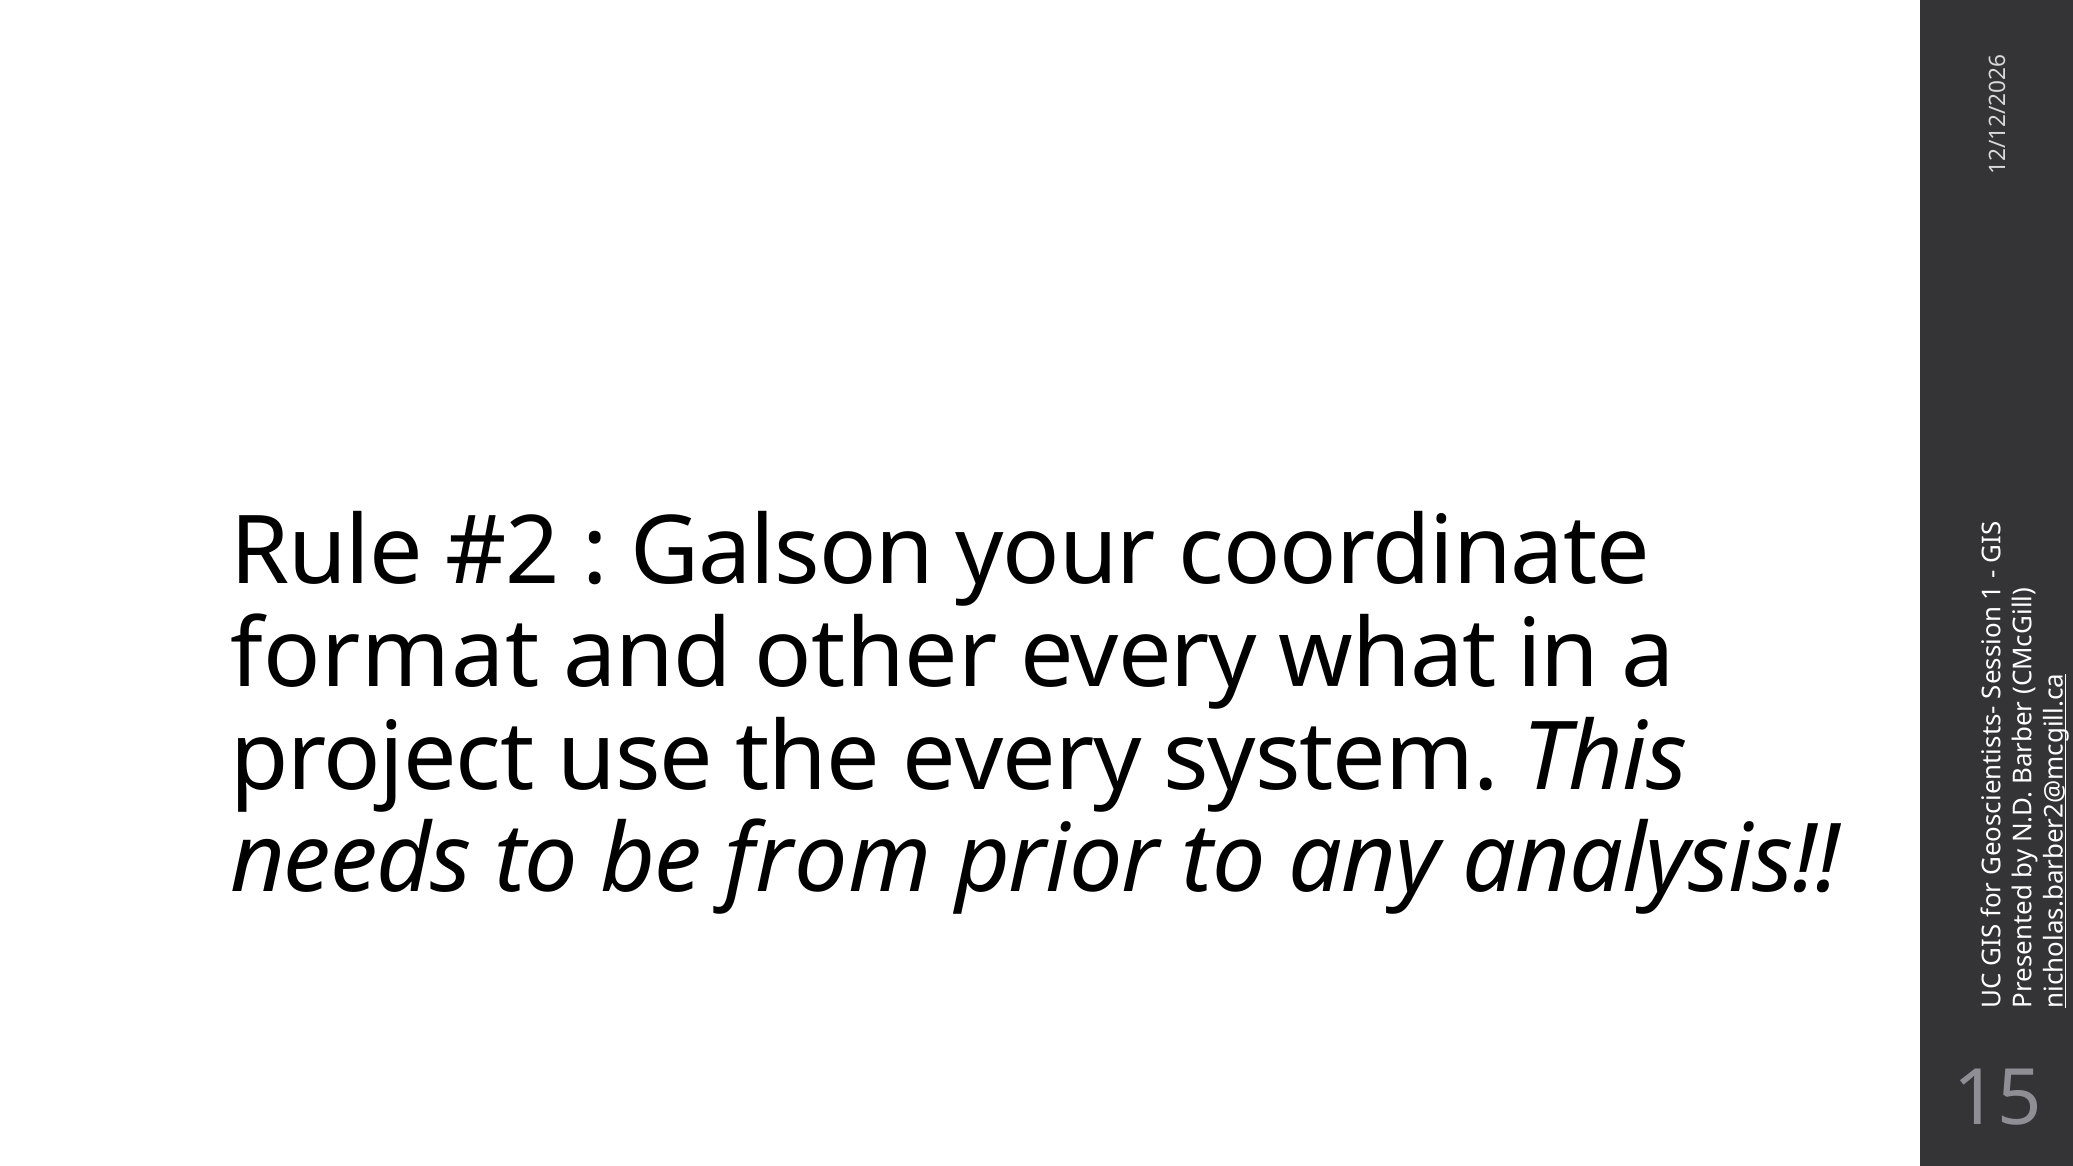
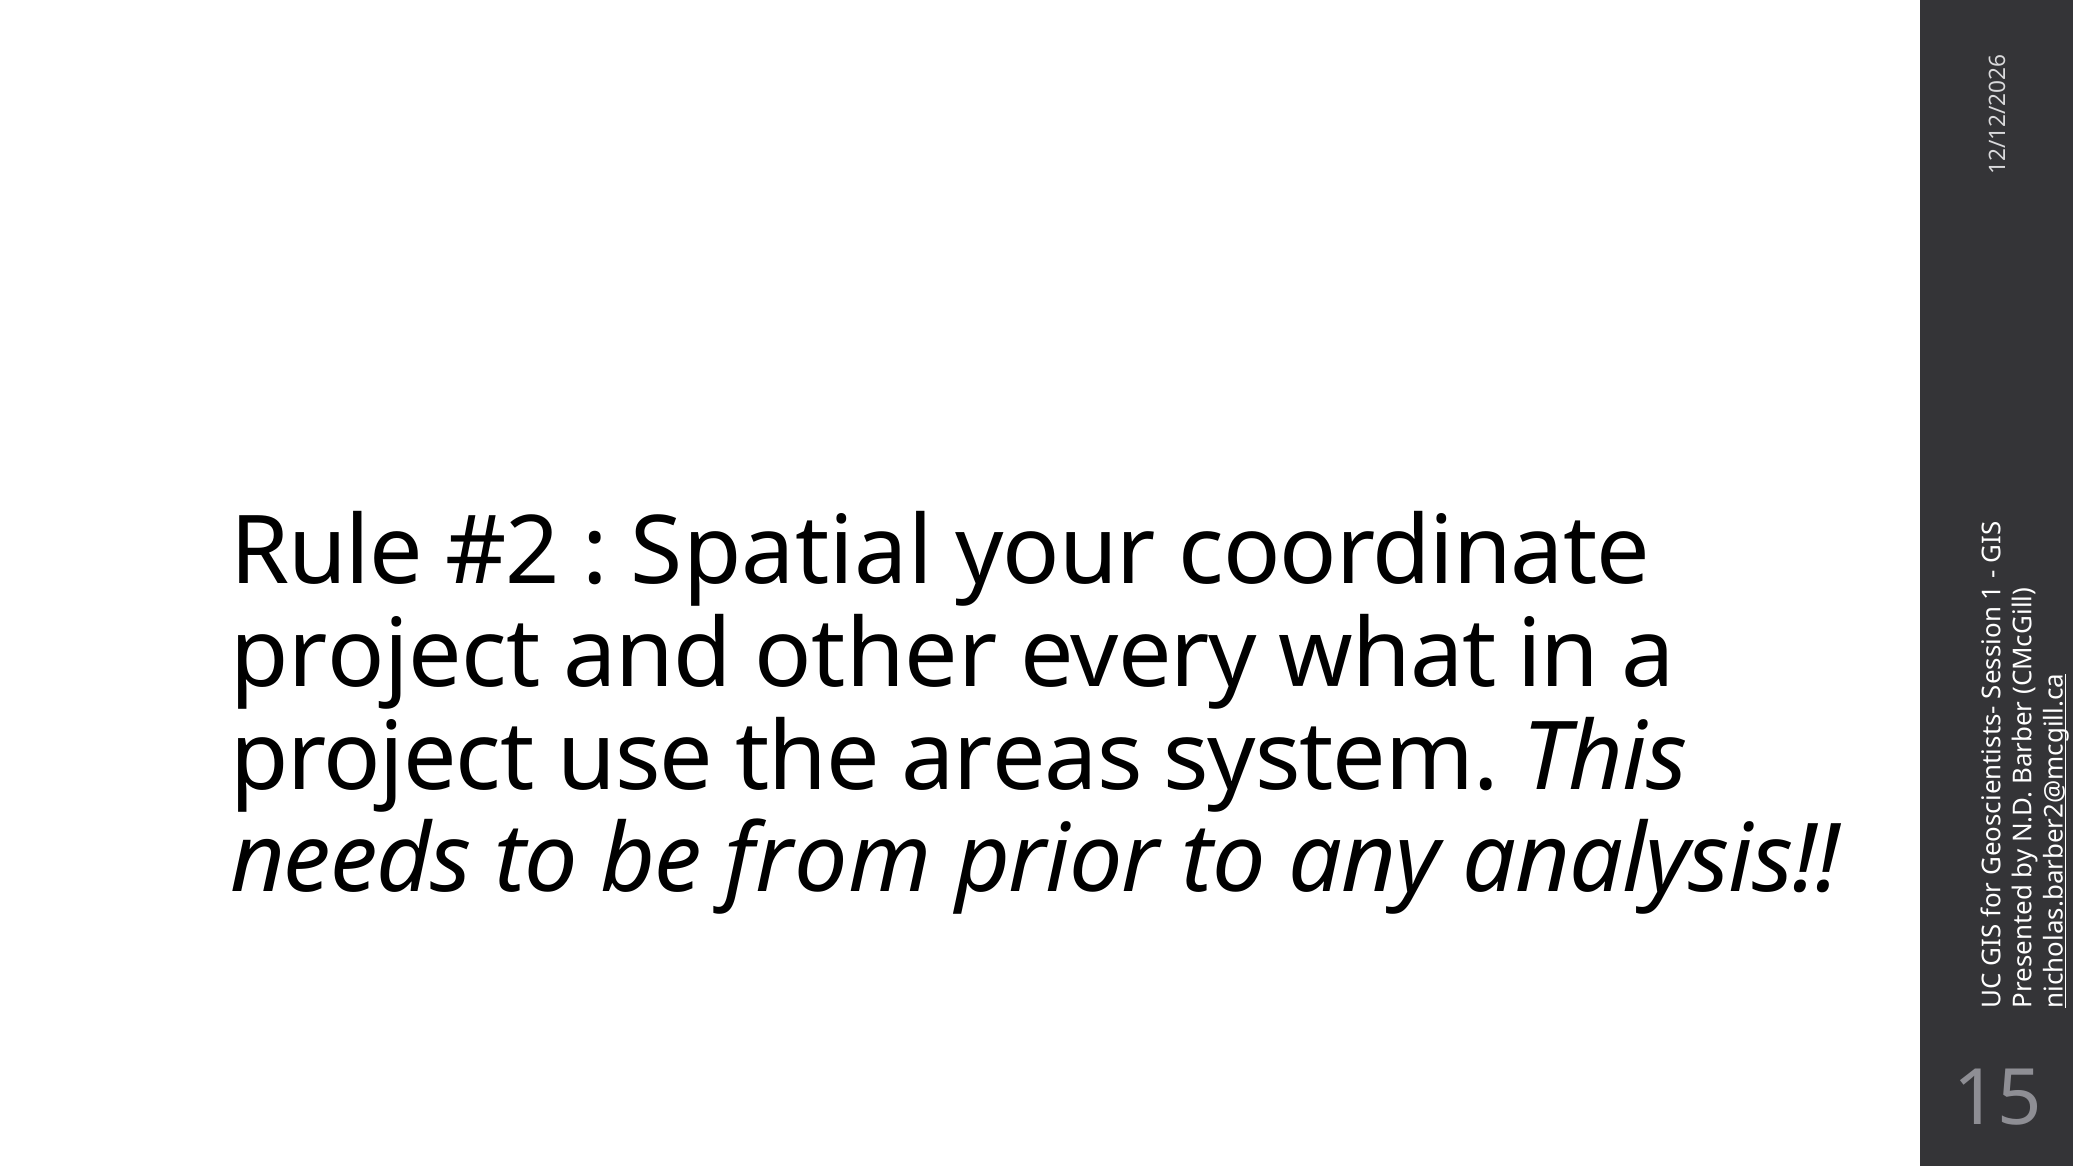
Galson: Galson -> Spatial (782, 552)
format: format -> project (386, 655)
the every: every -> areas (1022, 758)
